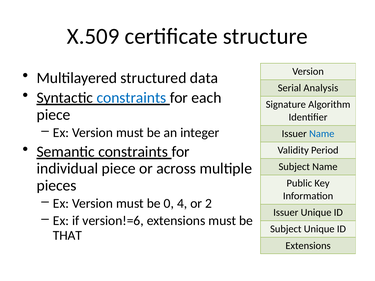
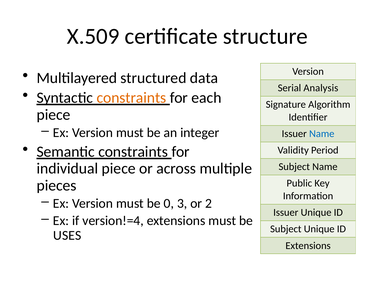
constraints colour: blue -> orange (131, 98)
4: 4 -> 3 (182, 204)
version!=6: version!=6 -> version!=4 (113, 221)
THAT: THAT -> USES (67, 236)
